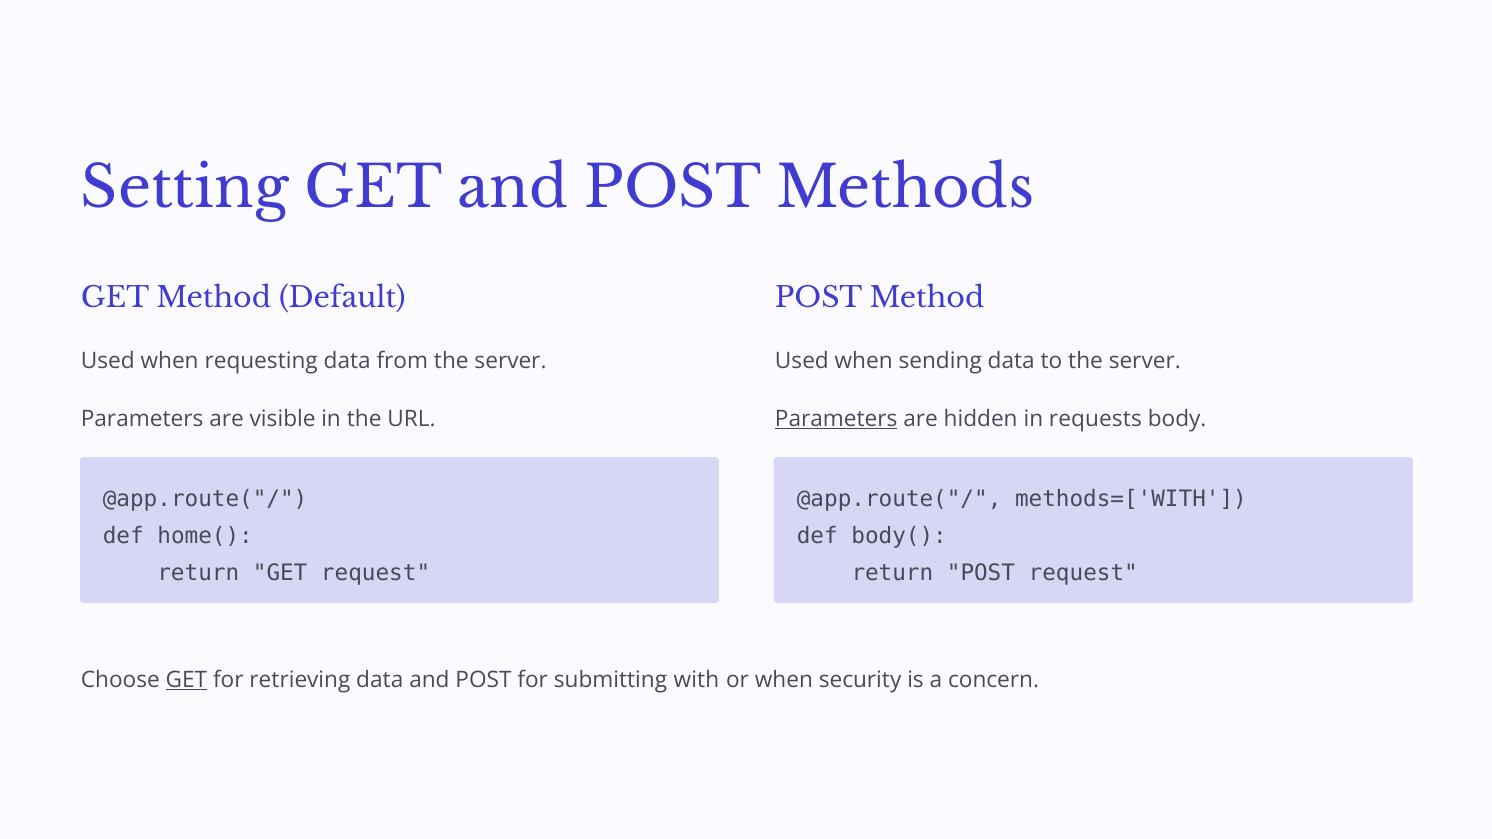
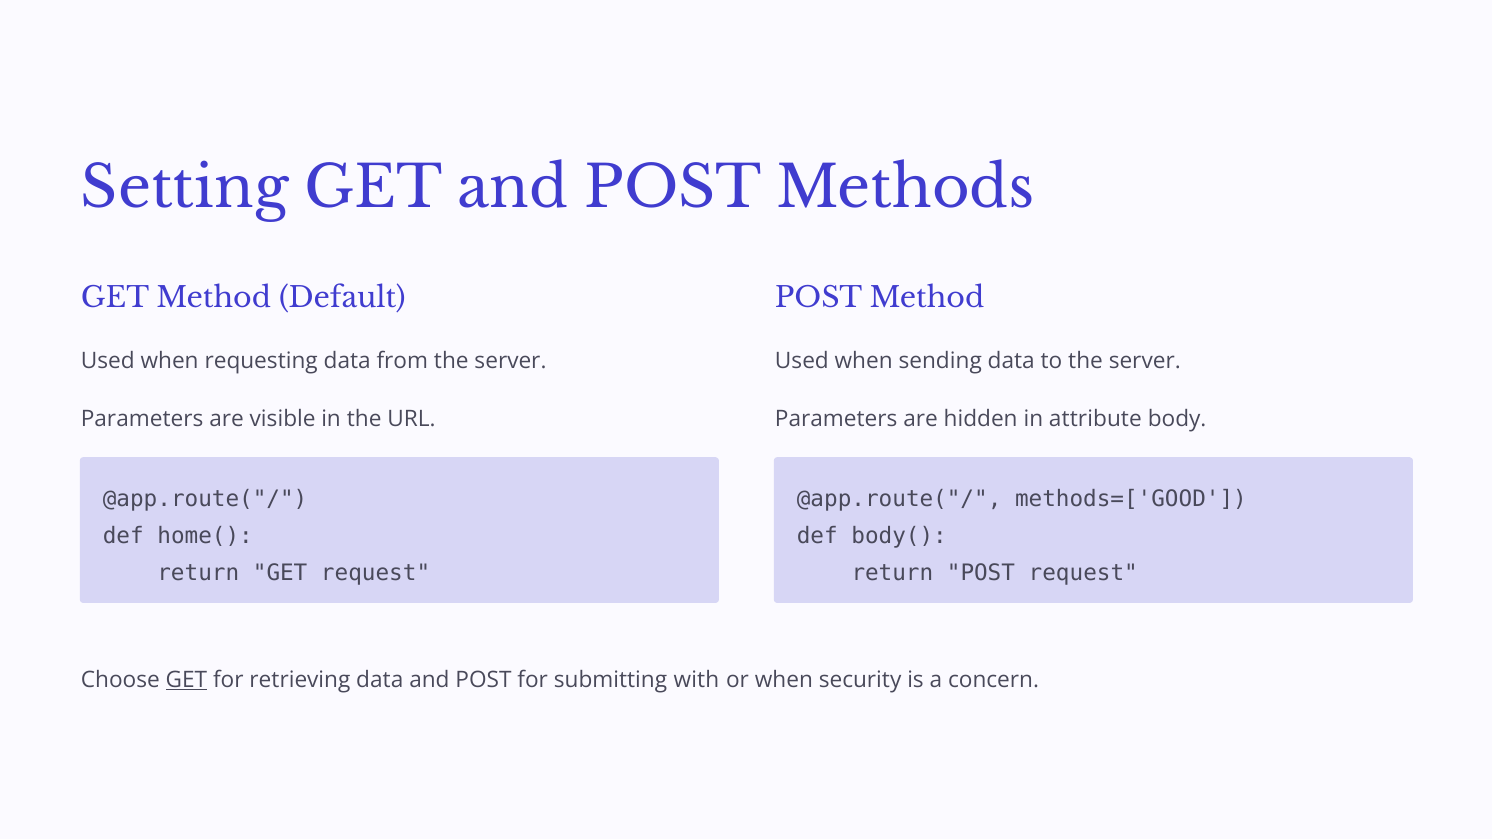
Parameters underline: present -> none (836, 419)
requests: requests -> attribute (1095, 419)
methods=['WITH: methods=['WITH -> methods=['GOOD (1131, 500)
